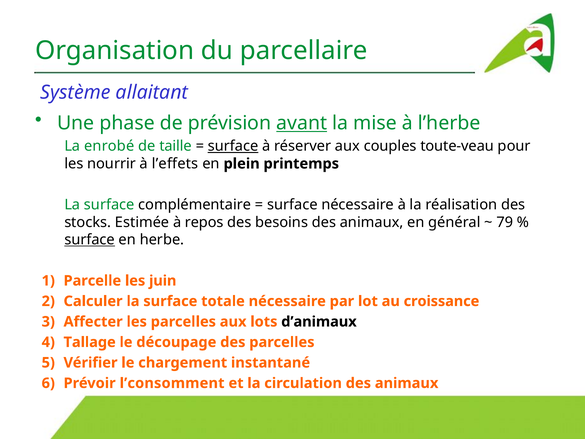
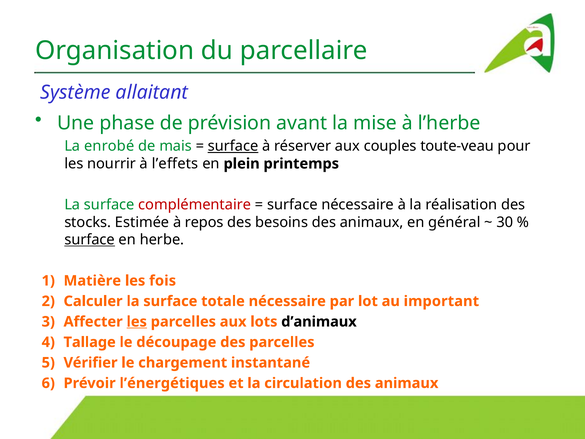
avant underline: present -> none (302, 123)
taille: taille -> mais (176, 146)
complémentaire colour: black -> red (195, 205)
79: 79 -> 30 (505, 222)
Parcelle: Parcelle -> Matière (92, 281)
juin: juin -> fois (163, 281)
croissance: croissance -> important (441, 301)
les underline: none -> present (137, 322)
l’consomment: l’consomment -> l’énergétiques (172, 383)
